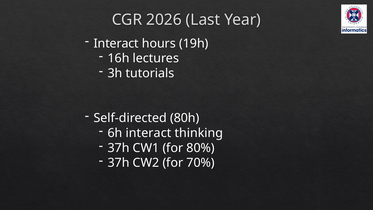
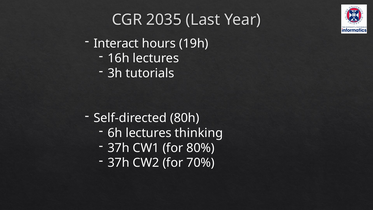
2026: 2026 -> 2035 (164, 20)
6h interact: interact -> lectures (149, 133)
